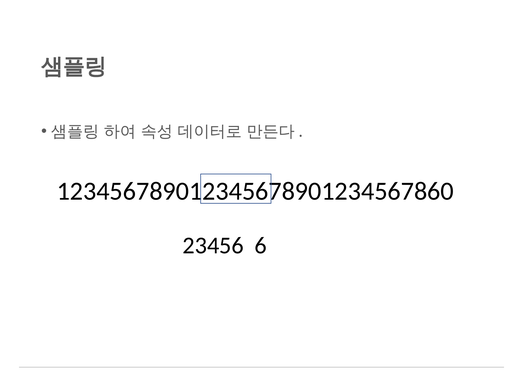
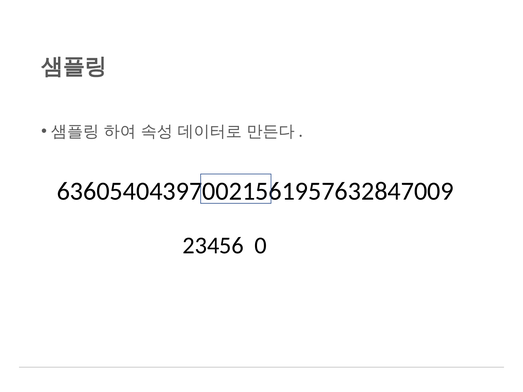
123456789012345678901234567860: 123456789012345678901234567860 -> 636054043970021561957632847009 (255, 191)
6: 6 -> 0 (261, 246)
